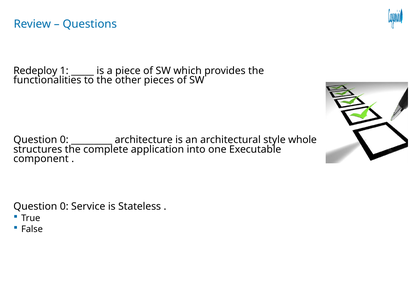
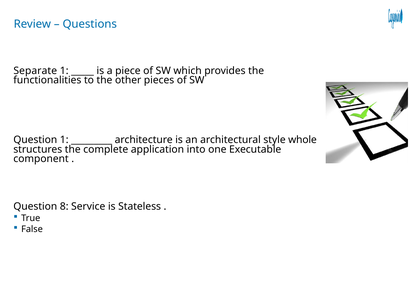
Redeploy: Redeploy -> Separate (35, 71)
0: 0 -> 1 (64, 140)
0: 0 -> 8 (64, 207)
